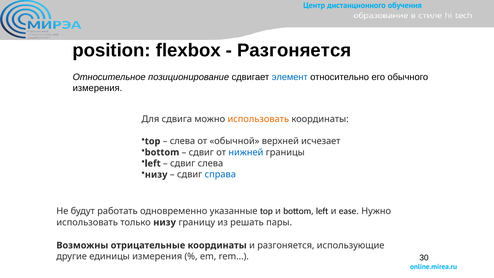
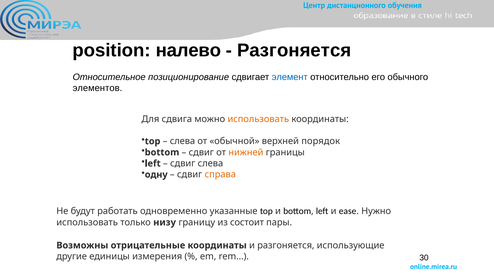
flexbox: flexbox -> налево (188, 50)
измерения: измерения -> элементов (97, 88)
исчезает: исчезает -> порядок (321, 141)
нижней colour: blue -> orange (246, 152)
низу: низу -> одну (156, 174)
справа colour: blue -> orange (220, 174)
решать: решать -> состоит (247, 222)
